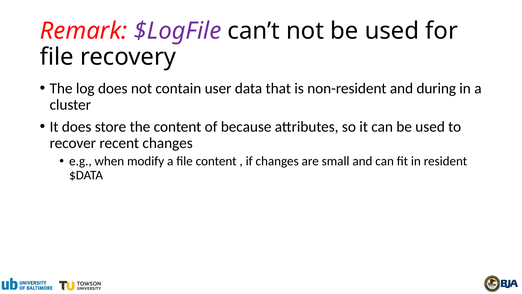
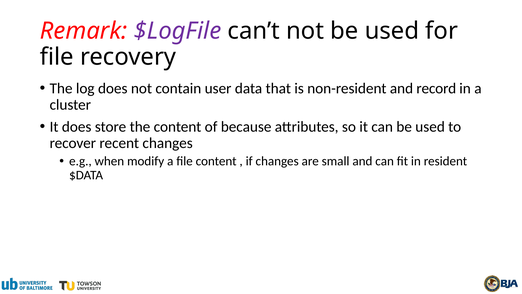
during: during -> record (436, 88)
